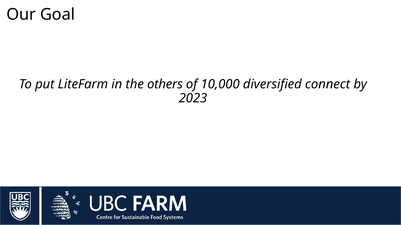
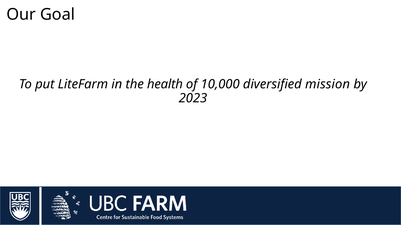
others: others -> health (165, 84)
connect: connect -> mission (328, 84)
